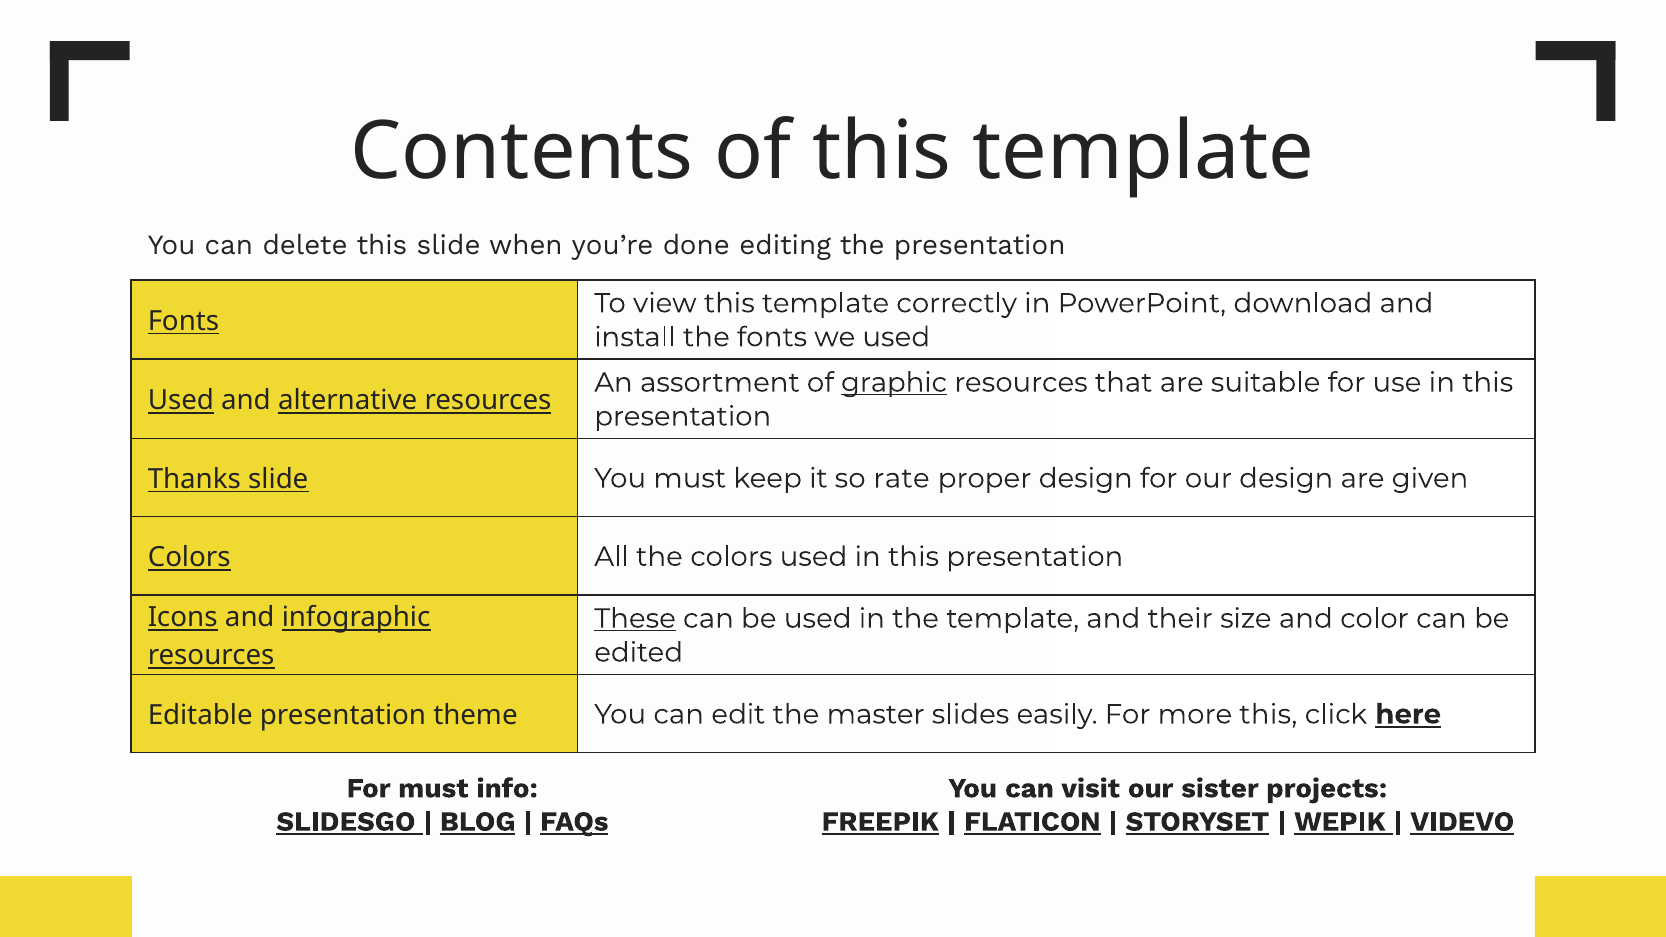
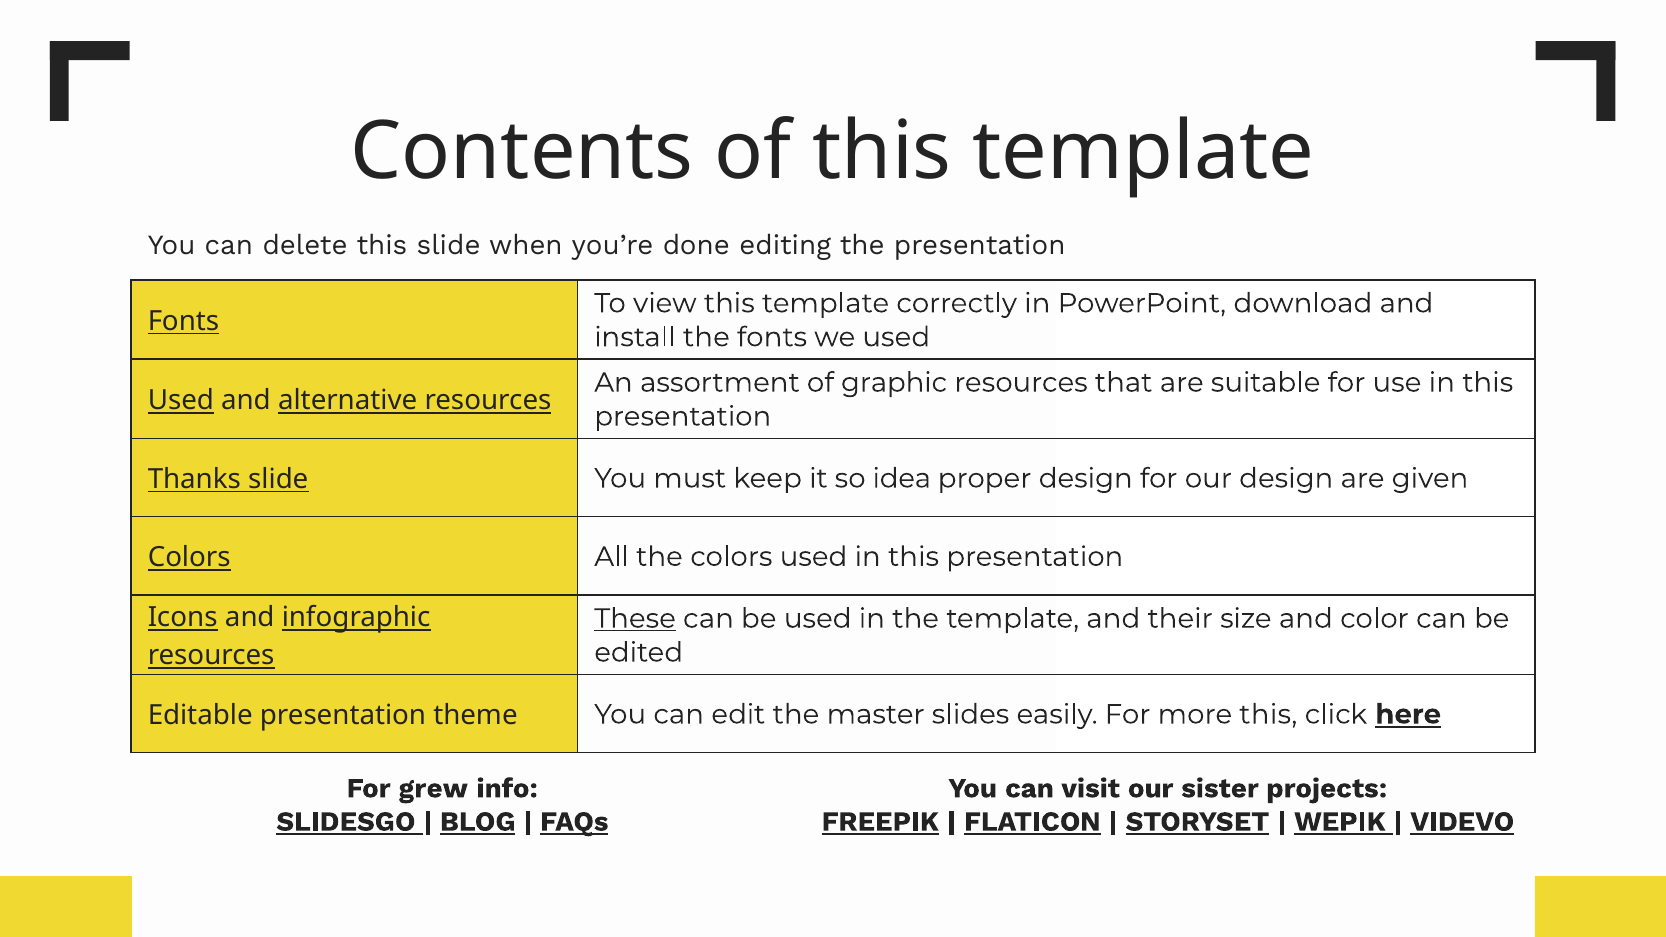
graphic underline: present -> none (894, 383)
rate: rate -> idea (902, 478)
For must: must -> grew (433, 788)
